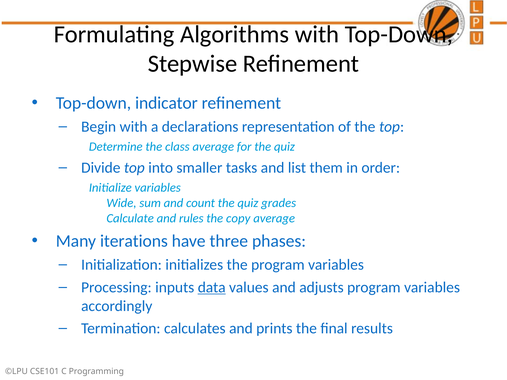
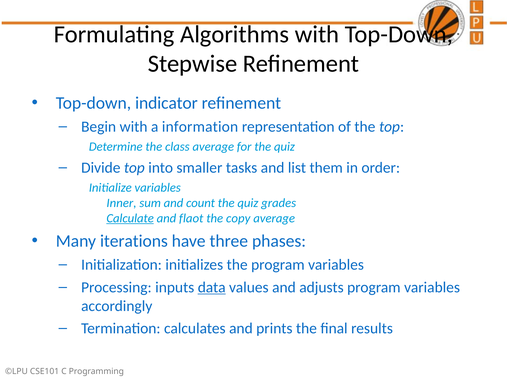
declarations: declarations -> information (200, 127)
Wide: Wide -> Inner (121, 203)
Calculate underline: none -> present (130, 218)
rules: rules -> flaot (191, 218)
